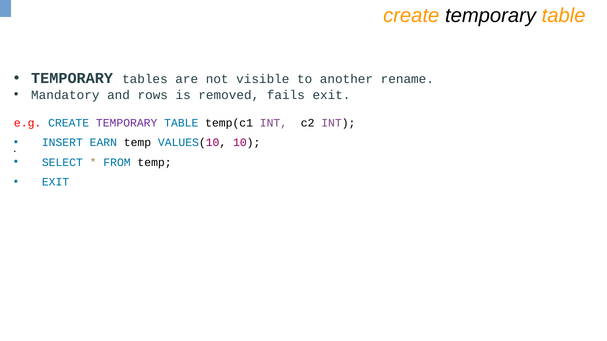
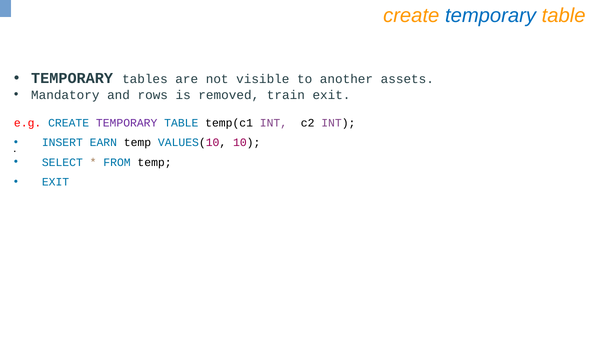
temporary colour: black -> blue (491, 16)
rename: rename -> assets (407, 79)
fails: fails -> train (286, 95)
